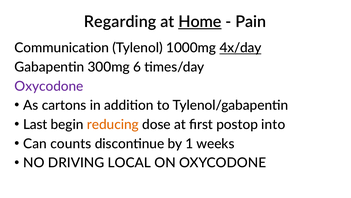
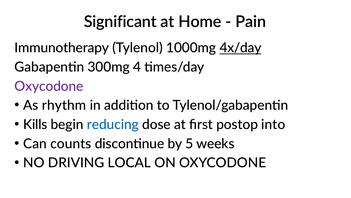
Regarding: Regarding -> Significant (120, 22)
Home underline: present -> none (200, 22)
Communication: Communication -> Immunotherapy (62, 48)
6: 6 -> 4 (137, 67)
cartons: cartons -> rhythm (64, 105)
Last: Last -> Kills (35, 124)
reducing colour: orange -> blue (113, 124)
1: 1 -> 5 (189, 143)
